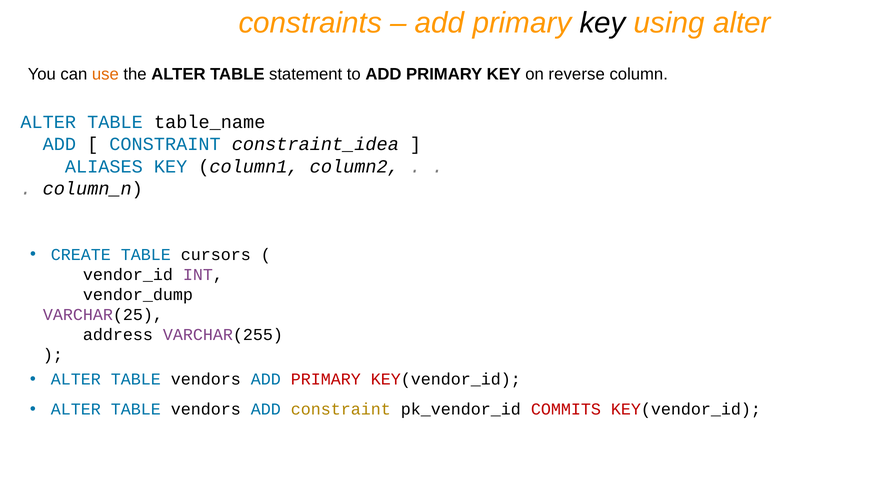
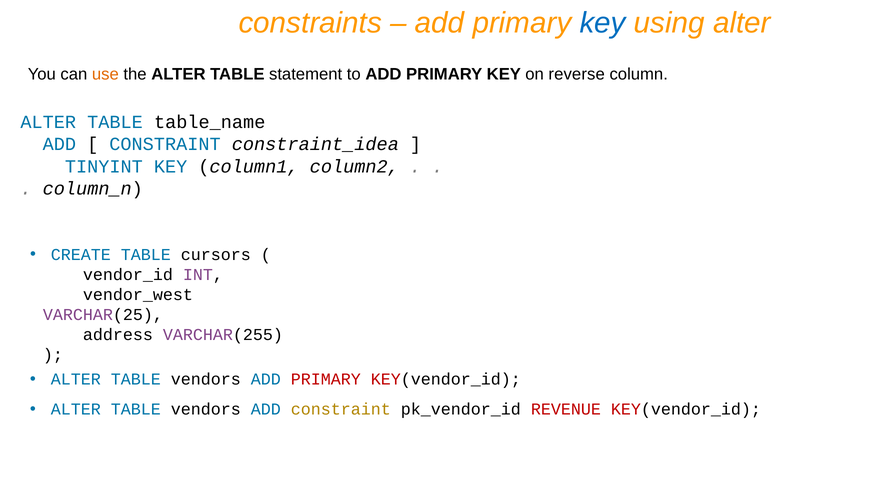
key colour: black -> blue (603, 23)
ALIASES: ALIASES -> TINYINT (104, 166)
vendor_dump: vendor_dump -> vendor_west (138, 295)
COMMITS: COMMITS -> REVENUE (566, 409)
